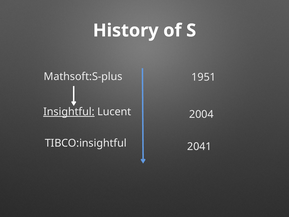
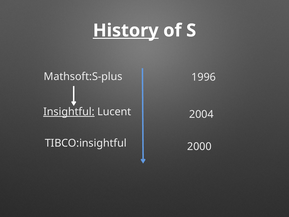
History underline: none -> present (126, 30)
1951: 1951 -> 1996 (204, 77)
2041: 2041 -> 2000 (199, 146)
